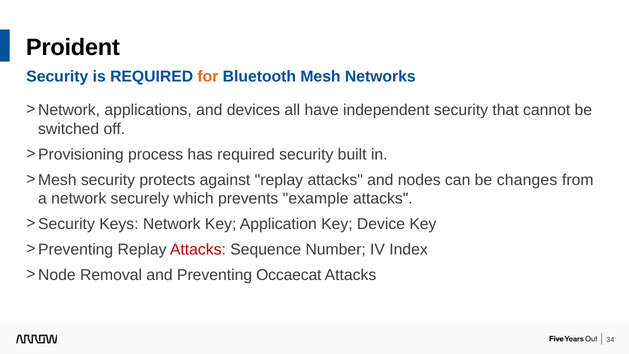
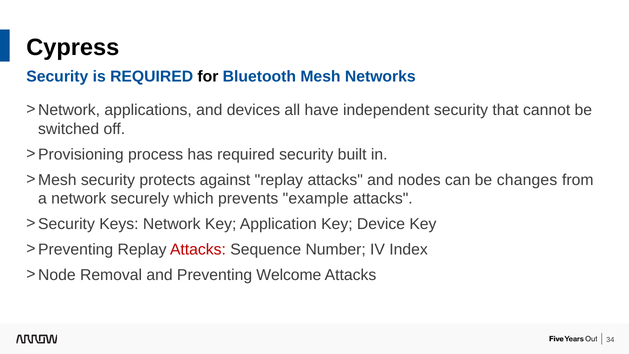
Proident: Proident -> Cypress (73, 48)
for colour: orange -> black (208, 77)
Occaecat: Occaecat -> Welcome (289, 275)
